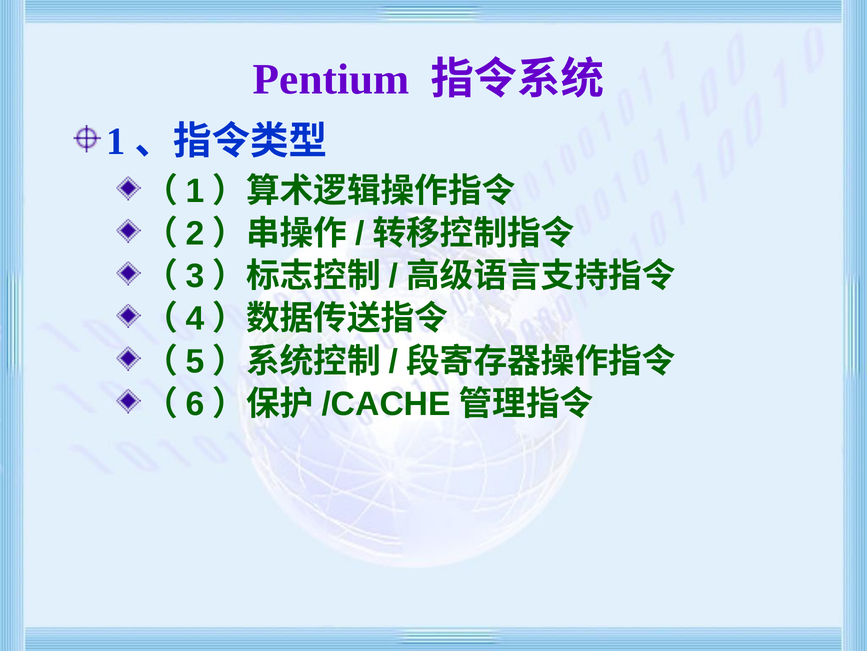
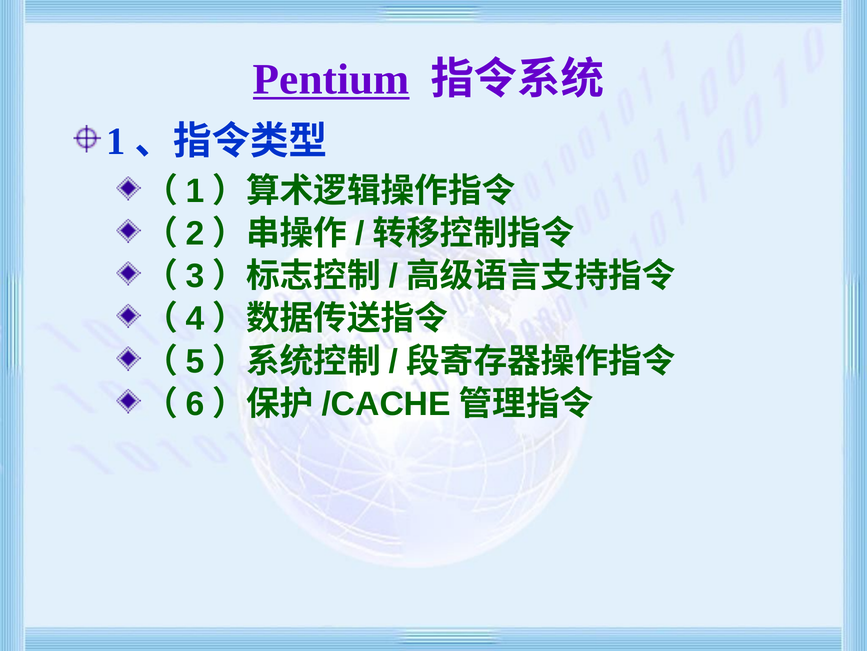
Pentium underline: none -> present (331, 79)
